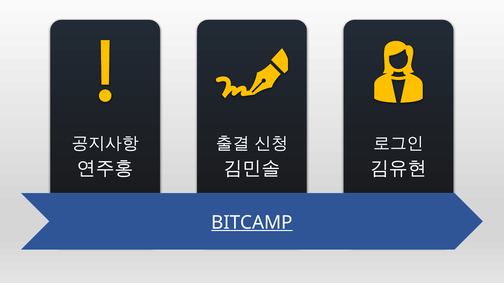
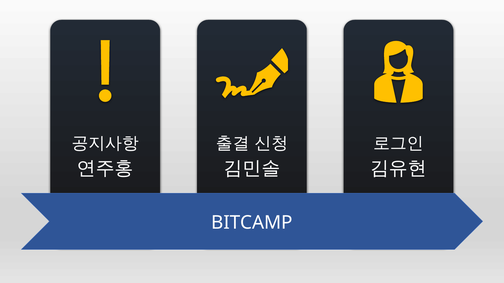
BITCAMP underline: present -> none (252, 223)
